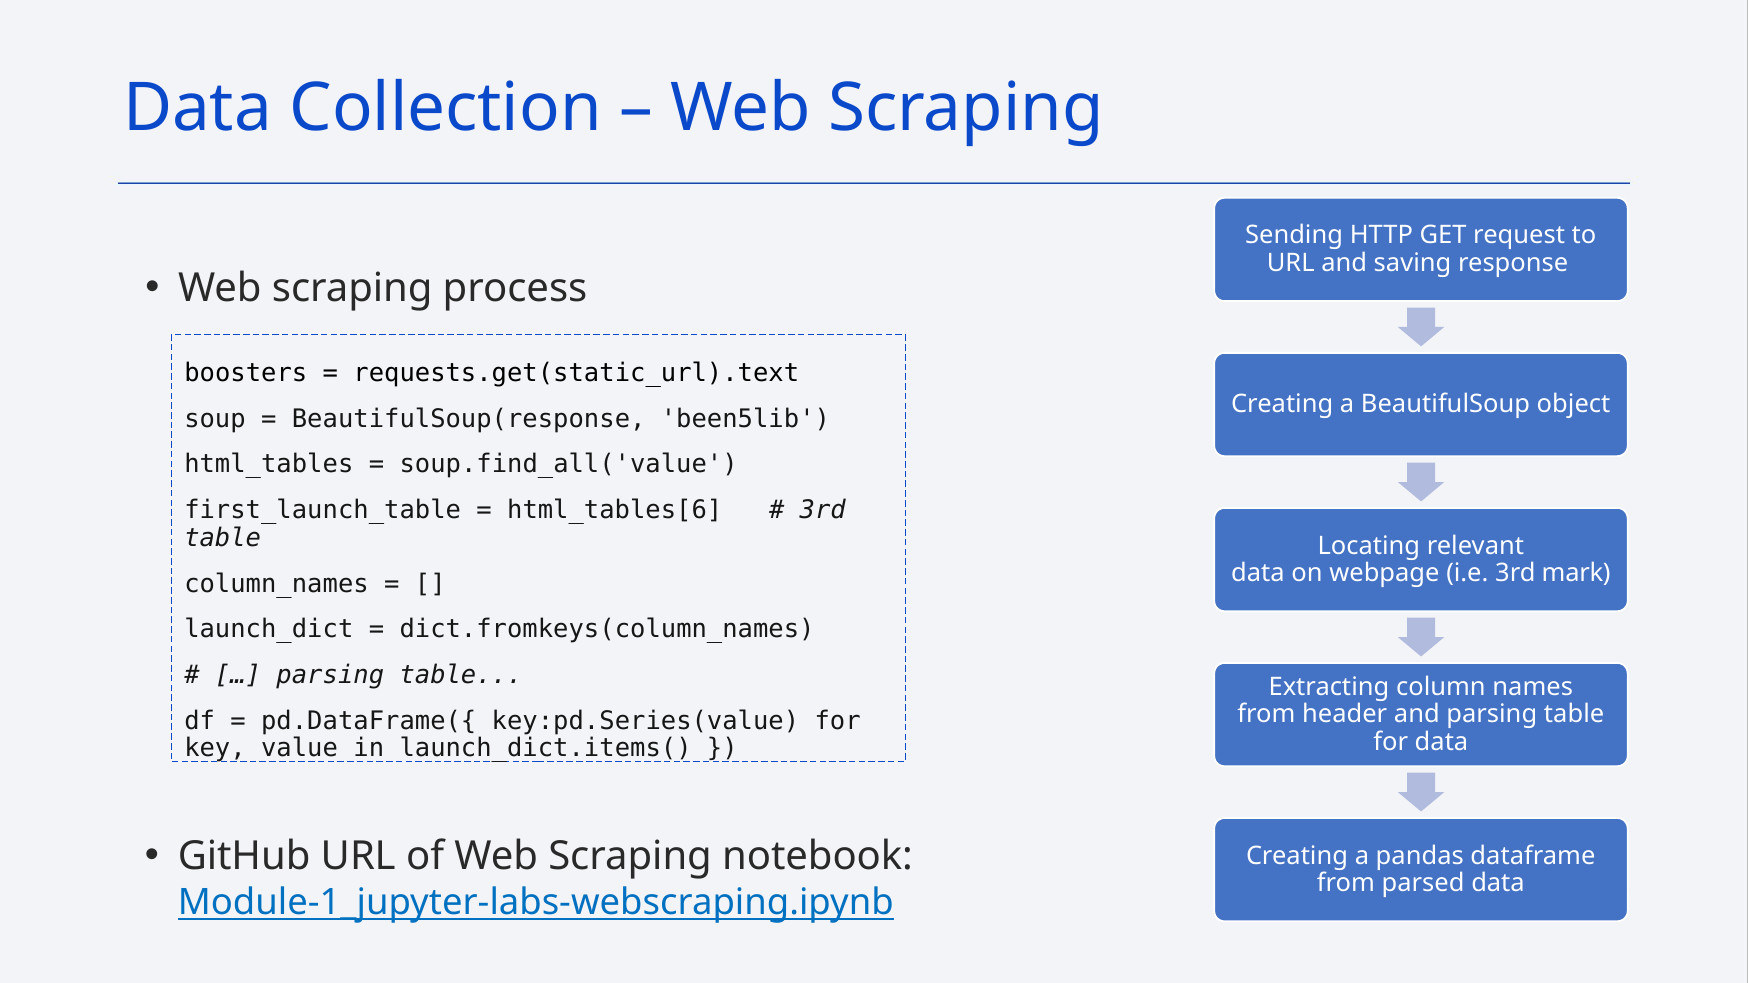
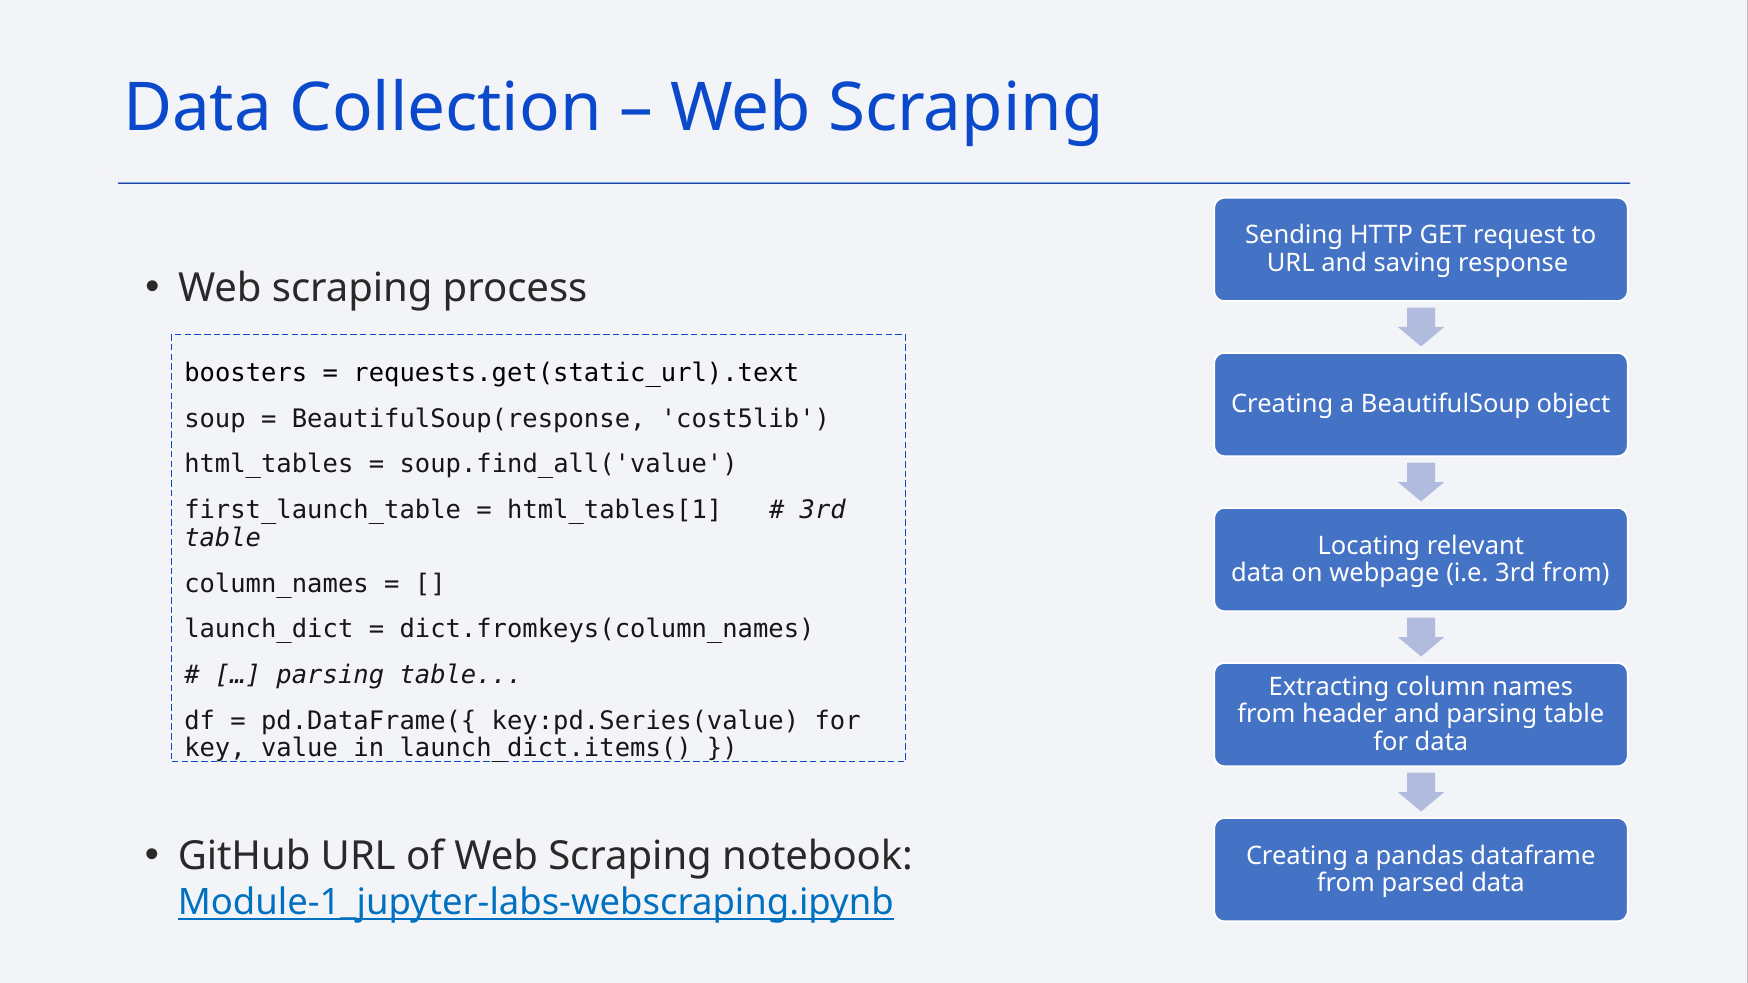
been5lib: been5lib -> cost5lib (745, 419)
html_tables[6: html_tables[6 -> html_tables[1 (615, 510)
3rd mark: mark -> from (1576, 573)
